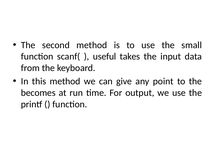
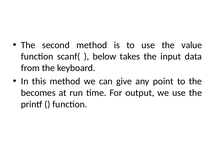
small: small -> value (192, 45)
useful: useful -> below (105, 57)
